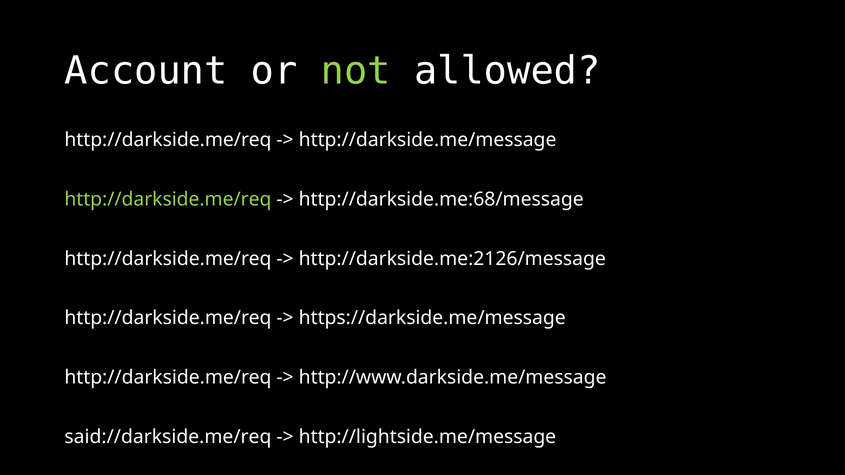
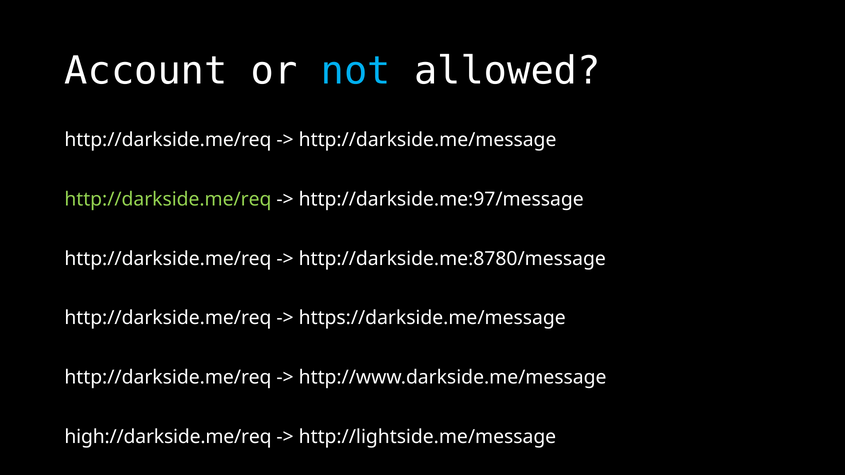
not colour: light green -> light blue (356, 71)
http://darkside.me:68/message: http://darkside.me:68/message -> http://darkside.me:97/message (441, 199)
http://darkside.me:2126/message: http://darkside.me:2126/message -> http://darkside.me:8780/message (452, 259)
said://darkside.me/req: said://darkside.me/req -> high://darkside.me/req (168, 437)
